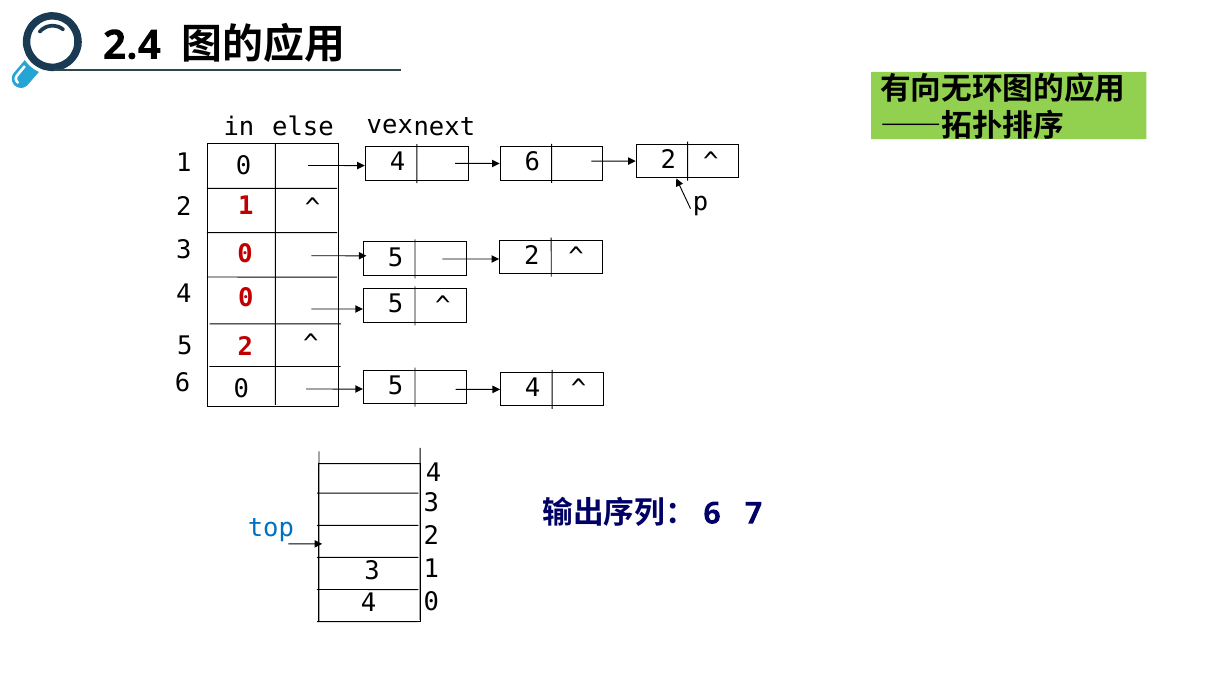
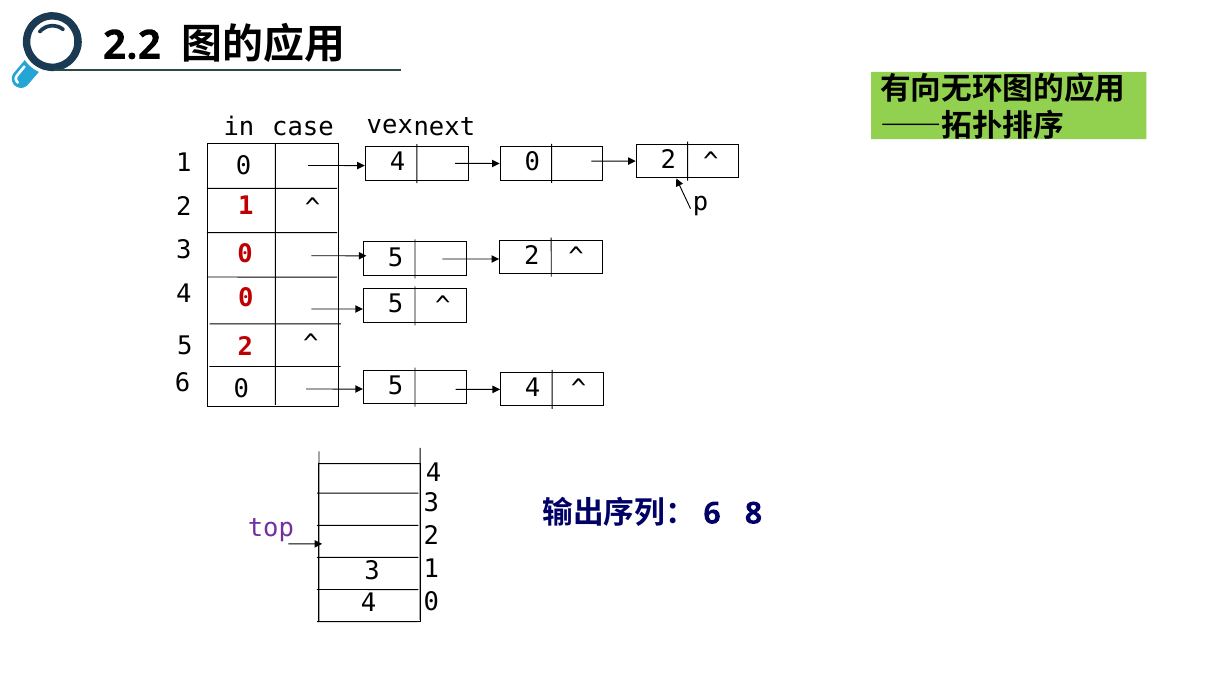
2.4: 2.4 -> 2.2 (132, 45)
else: else -> case (303, 127)
6: 6 -> 0 (532, 162)
7: 7 -> 8 (754, 513)
top colour: blue -> purple (271, 528)
